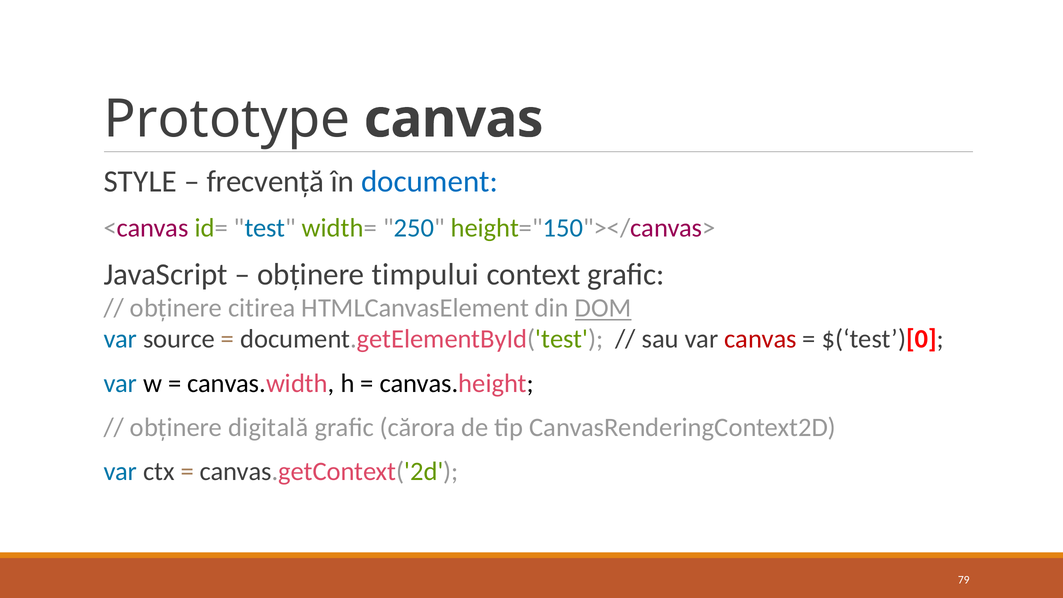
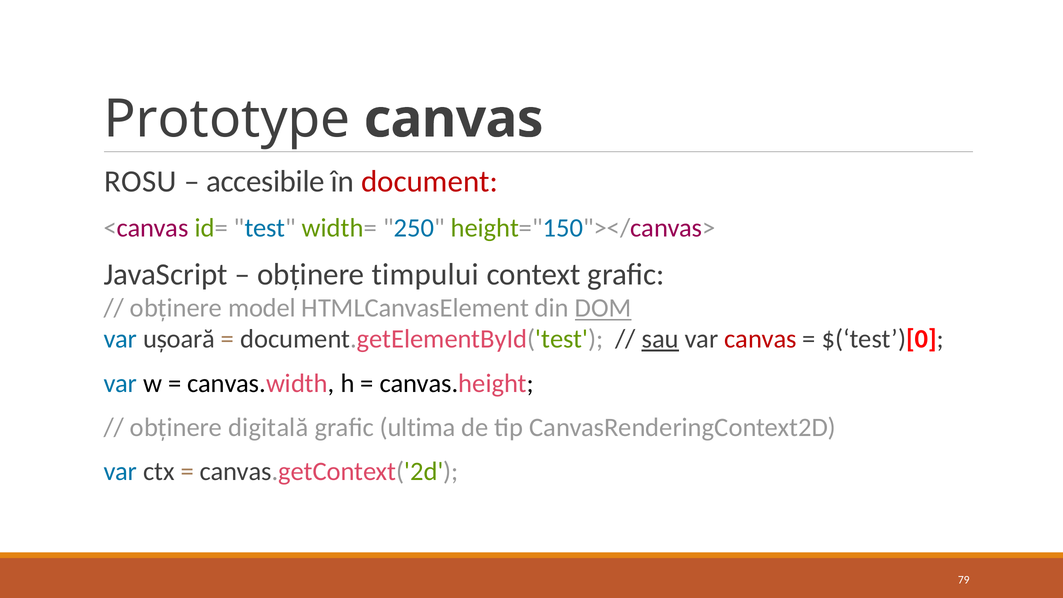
STYLE: STYLE -> ROSU (140, 182)
frecvență: frecvență -> accesibile (265, 182)
document colour: blue -> red (430, 182)
citirea: citirea -> model (262, 308)
source: source -> ușoară (179, 339)
sau underline: none -> present (660, 339)
cărora: cărora -> ultima (418, 427)
